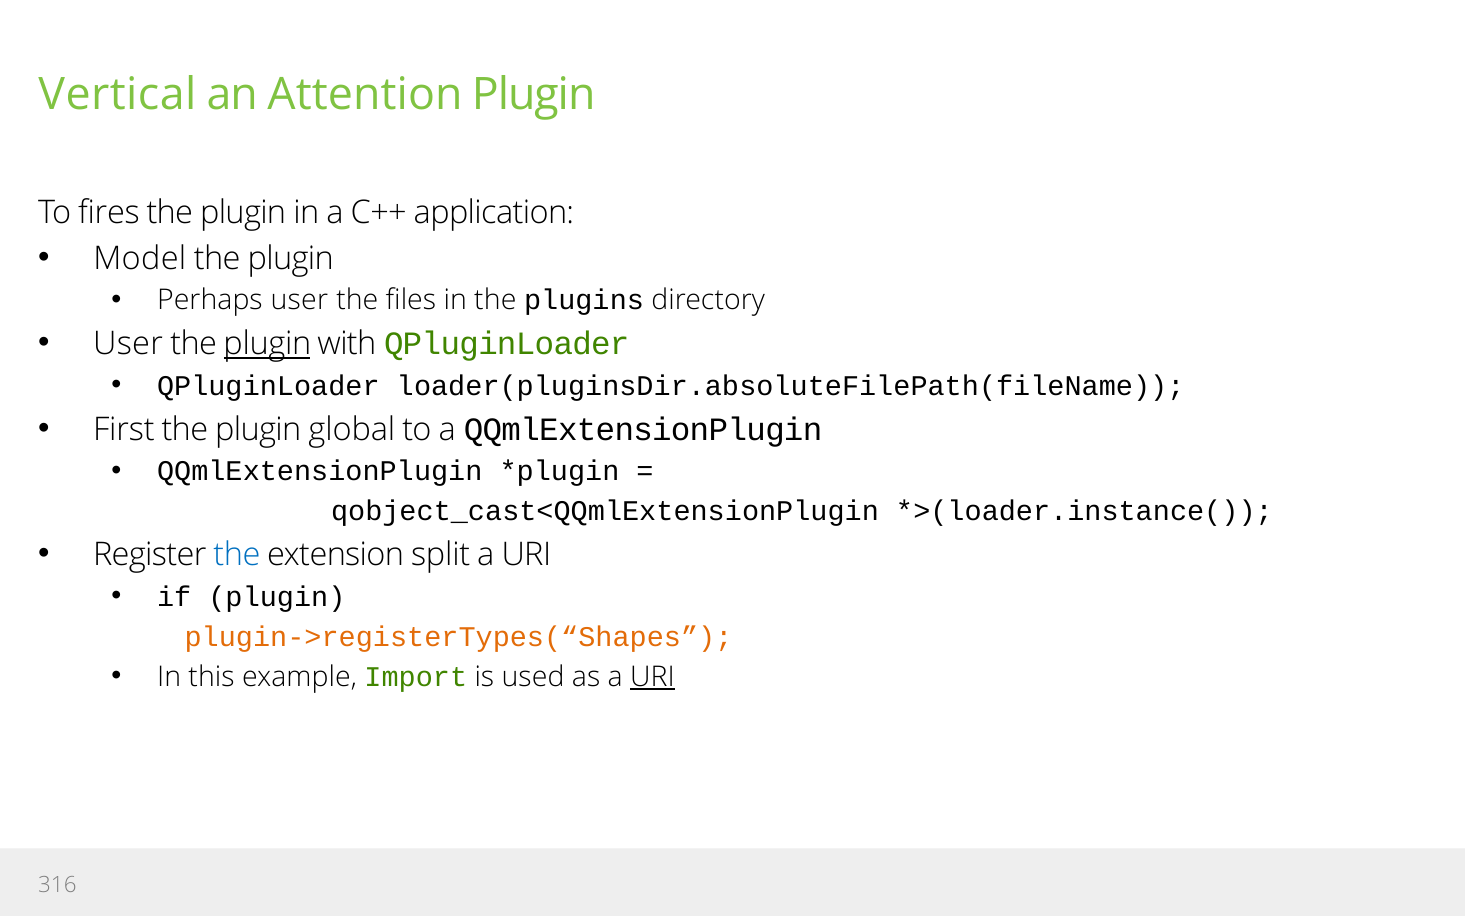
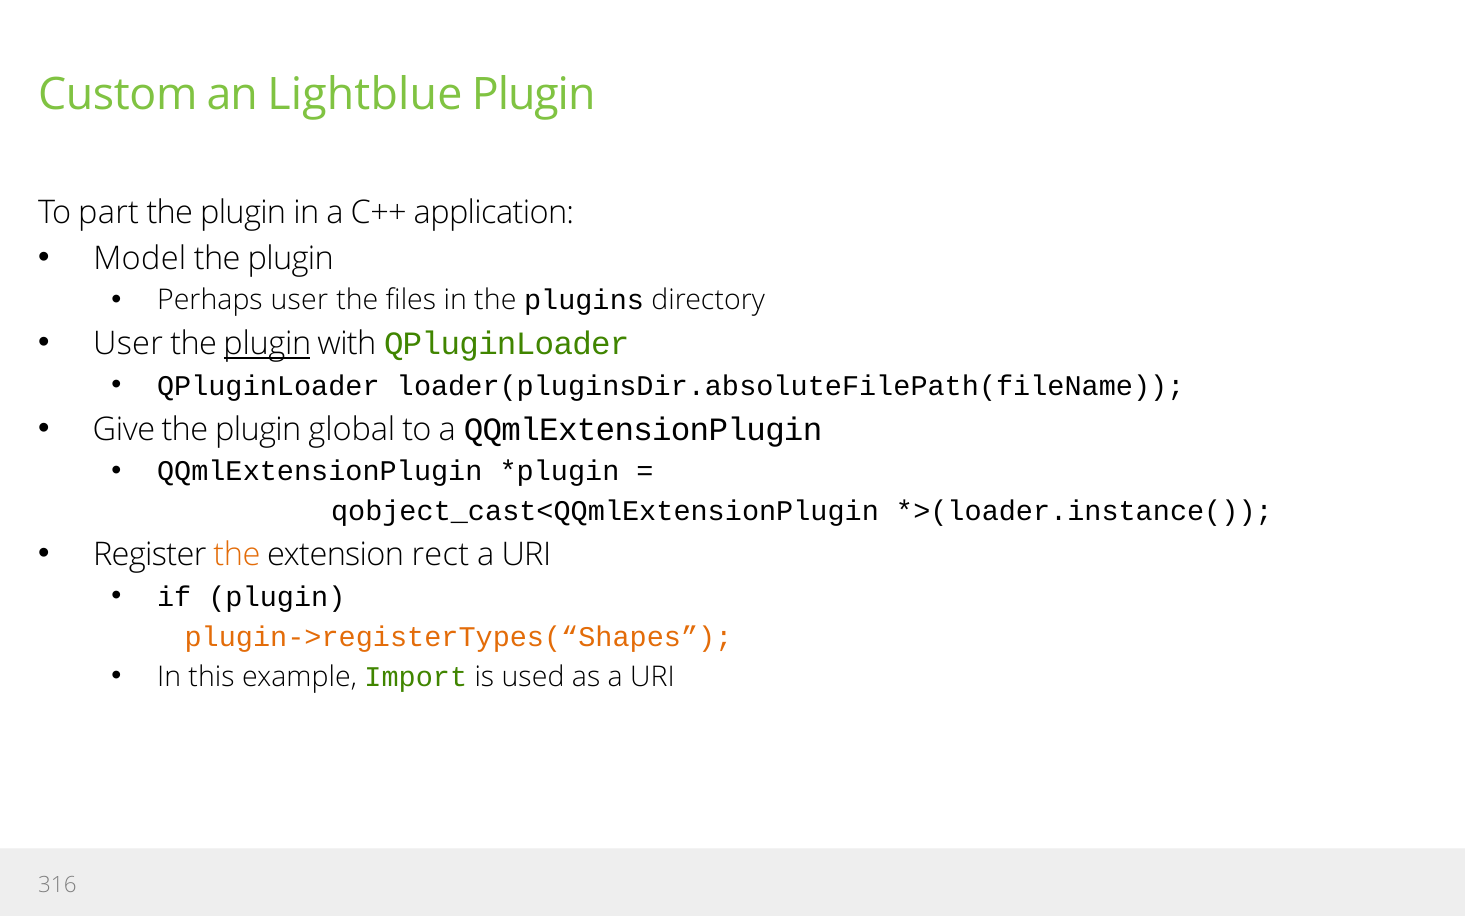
Vertical: Vertical -> Custom (118, 94)
Attention: Attention -> Lightblue (365, 94)
fires: fires -> part (109, 213)
First: First -> Give (124, 429)
the colour: blue -> orange (237, 555)
split: split -> rect (440, 555)
URI underline: present -> none (653, 677)
